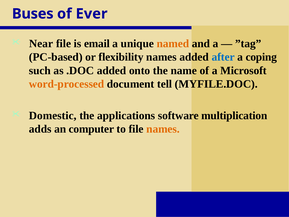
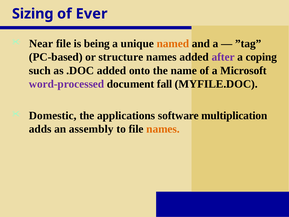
Buses: Buses -> Sizing (33, 14)
email: email -> being (97, 43)
flexibility: flexibility -> structure (121, 57)
after colour: blue -> purple (223, 57)
word-processed colour: orange -> purple (67, 84)
tell: tell -> fall (165, 84)
computer: computer -> assembly (91, 129)
